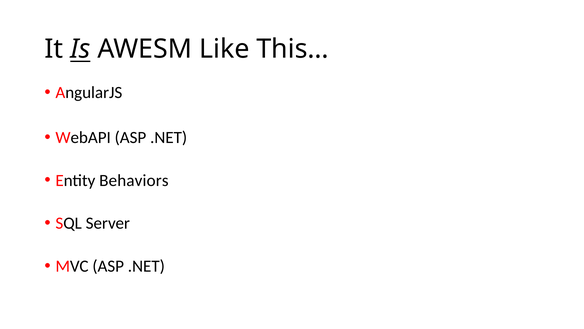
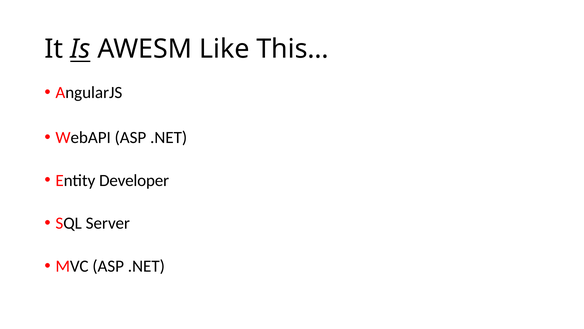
Behaviors: Behaviors -> Developer (134, 180)
